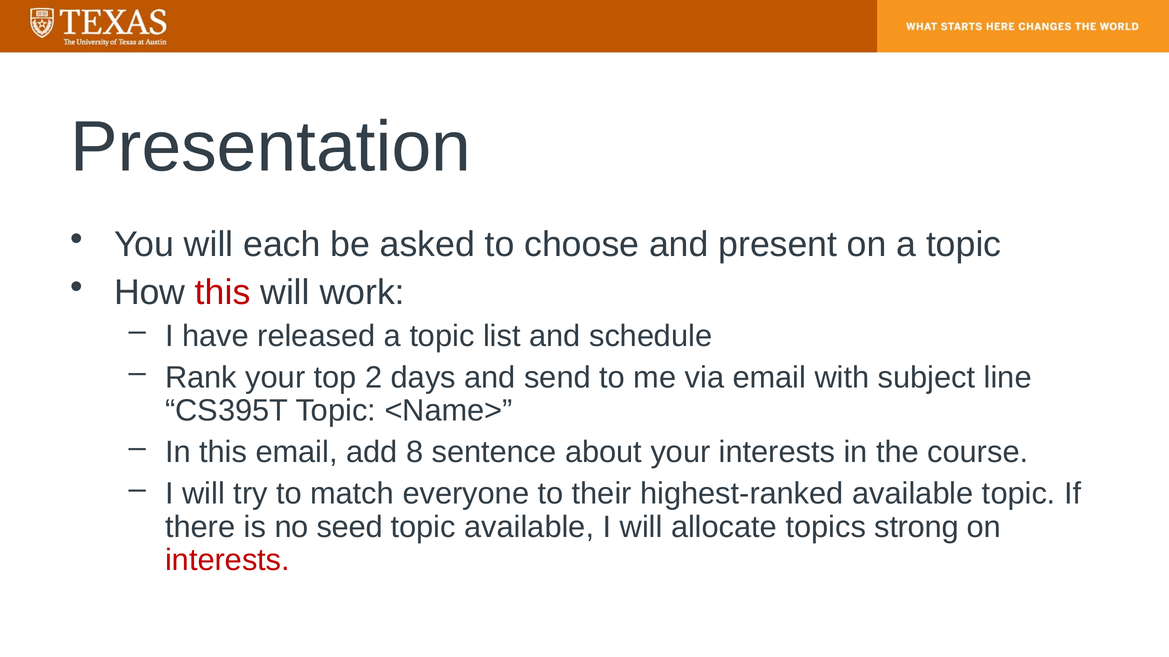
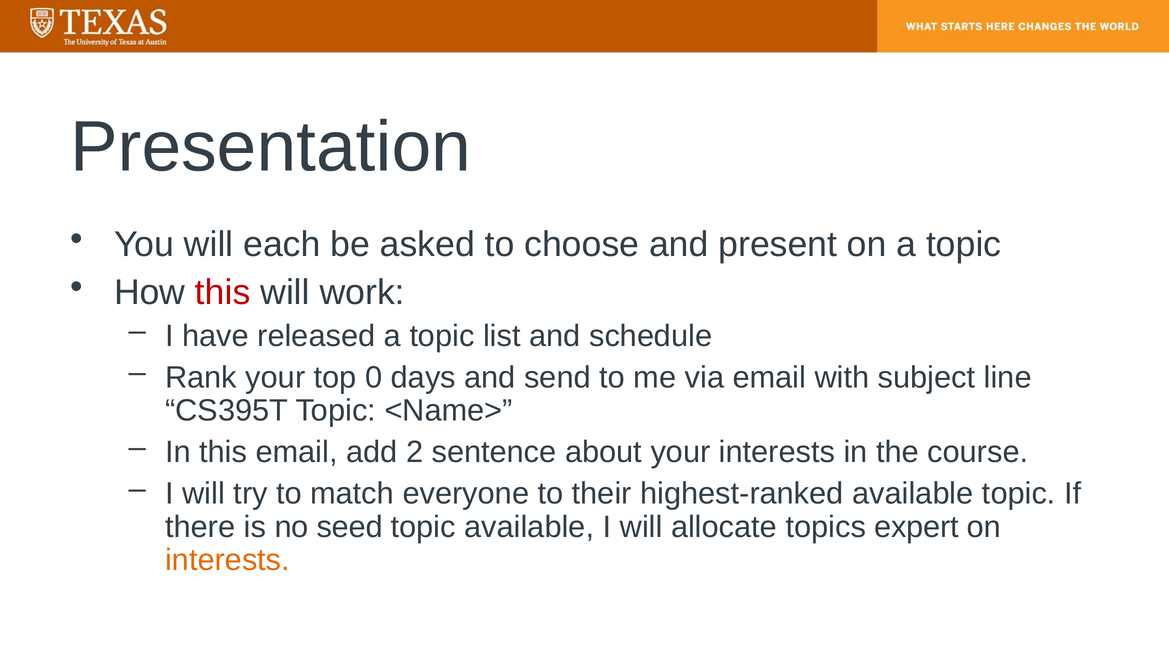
2: 2 -> 0 (374, 378)
8: 8 -> 2 (415, 453)
strong: strong -> expert (917, 527)
interests colour: red -> orange (228, 561)
